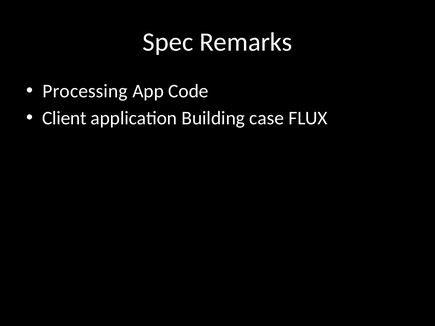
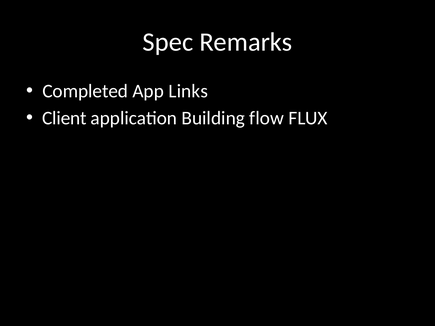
Processing: Processing -> Completed (85, 91)
Code: Code -> Links (188, 91)
case: case -> flow (267, 118)
